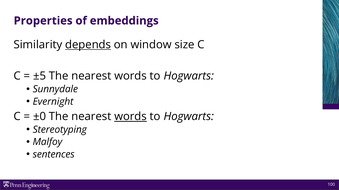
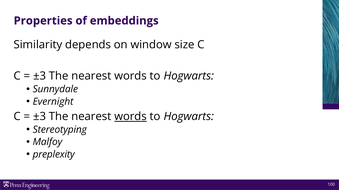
depends underline: present -> none (88, 45)
±5: ±5 -> ±3 (40, 76)
±0: ±0 -> ±3 (40, 117)
sentences: sentences -> preplexity (54, 155)
